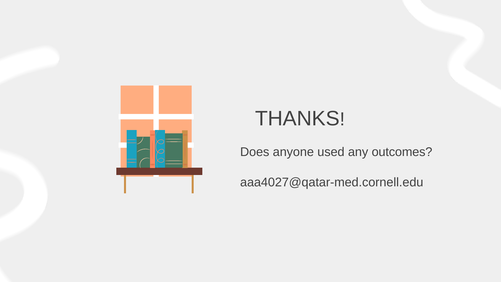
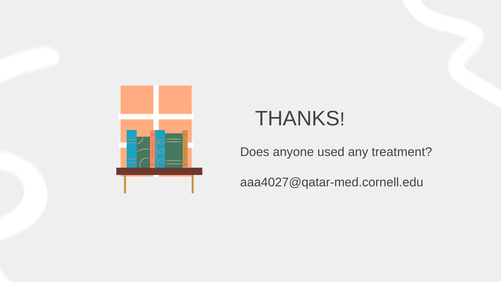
outcomes: outcomes -> treatment (402, 152)
